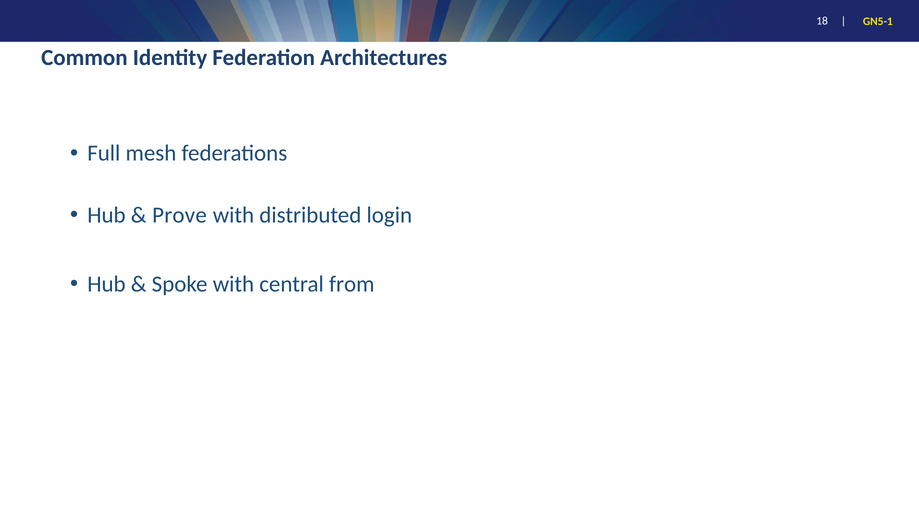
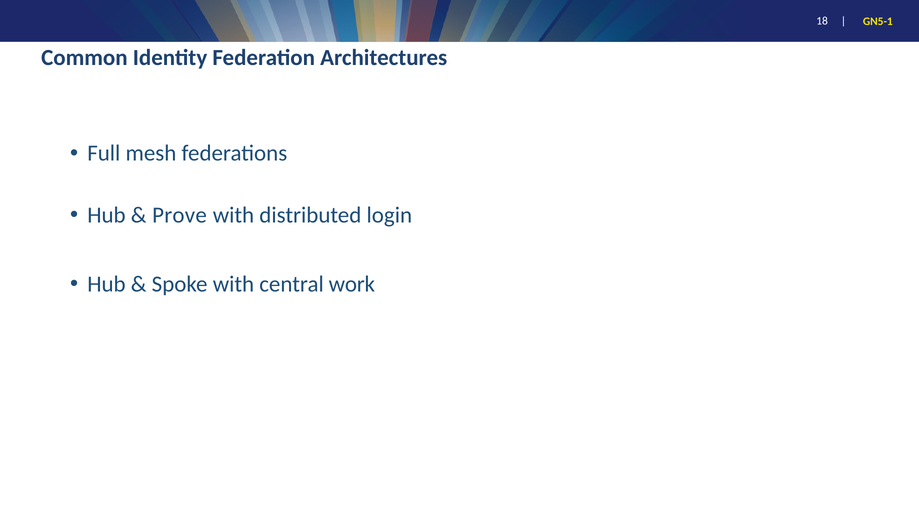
from: from -> work (352, 284)
